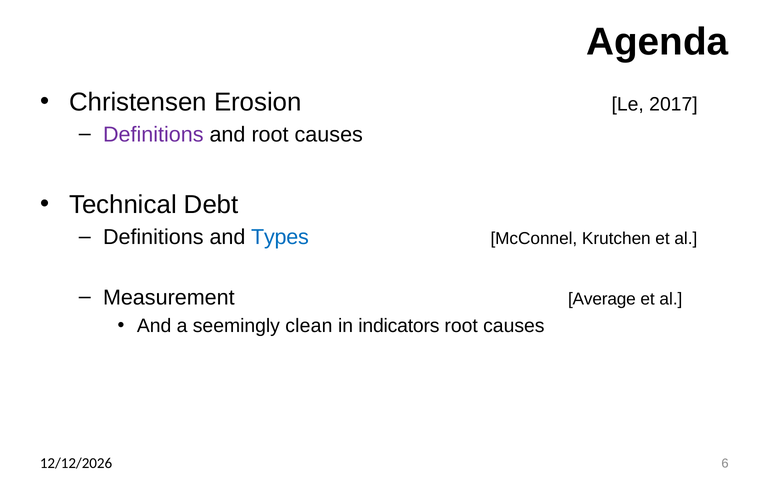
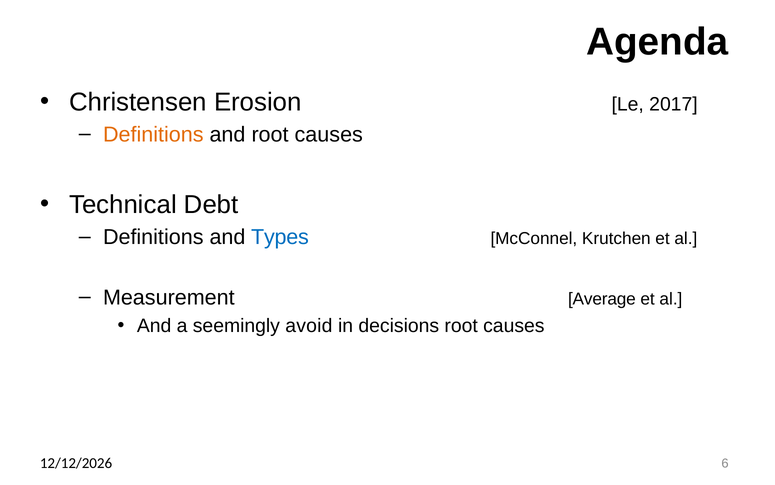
Definitions colour: purple -> orange (153, 134)
clean: clean -> avoid (309, 325)
indicators: indicators -> decisions (399, 325)
